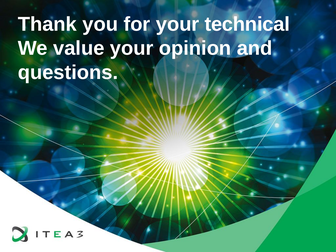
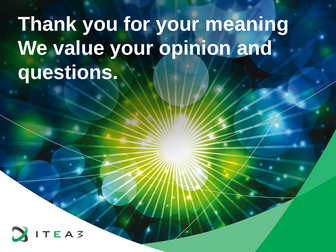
technical: technical -> meaning (247, 24)
